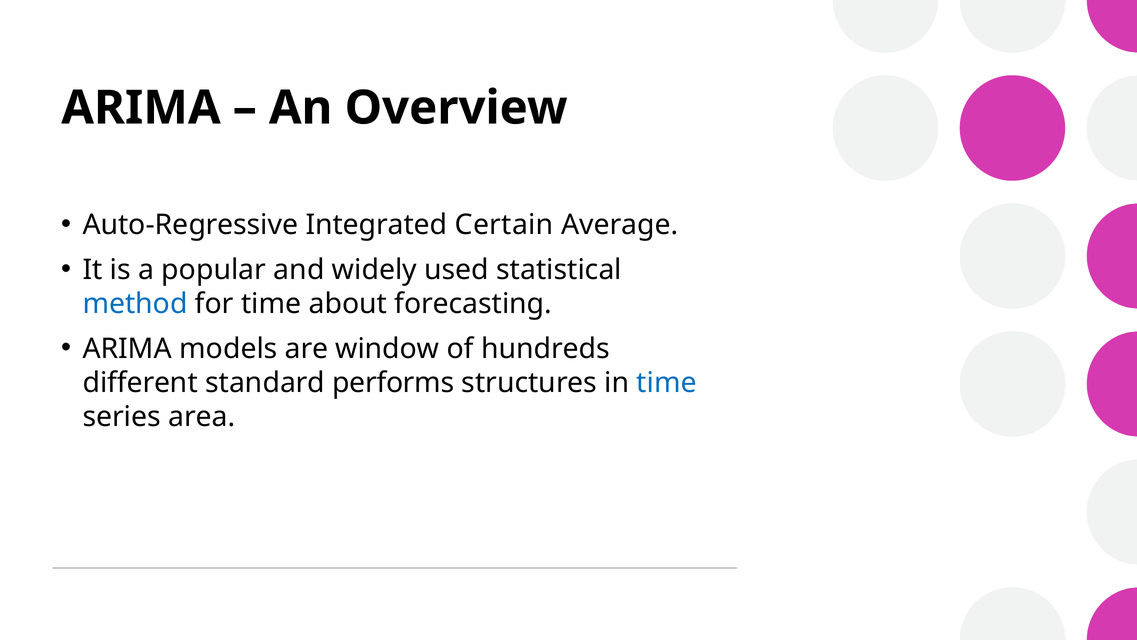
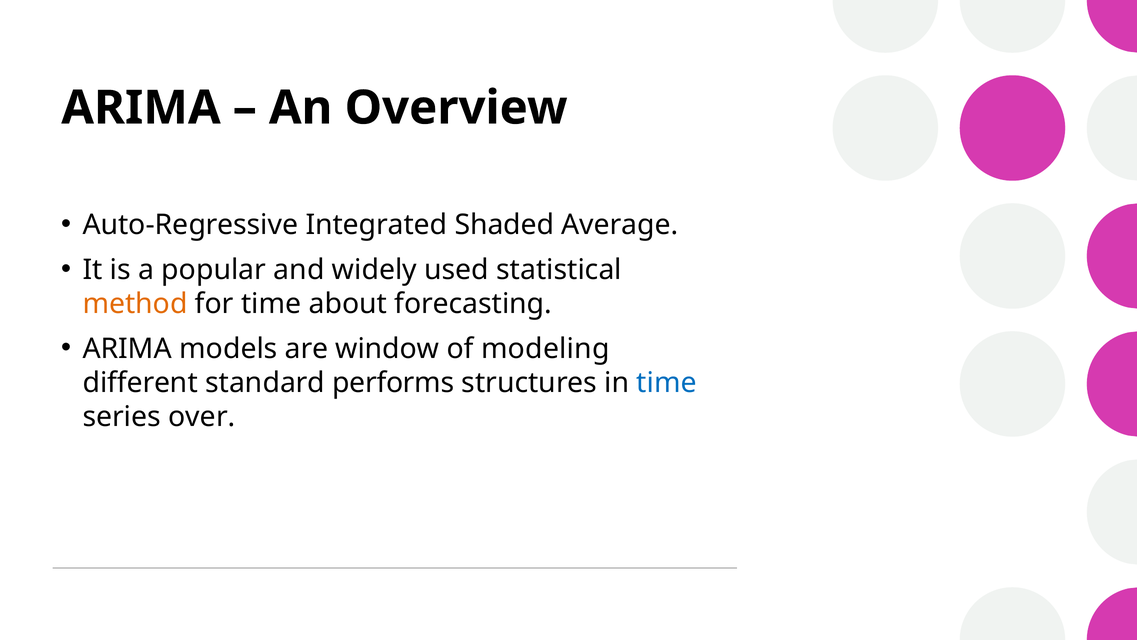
Certain: Certain -> Shaded (504, 225)
method colour: blue -> orange (135, 304)
hundreds: hundreds -> modeling (545, 348)
area: area -> over (202, 417)
